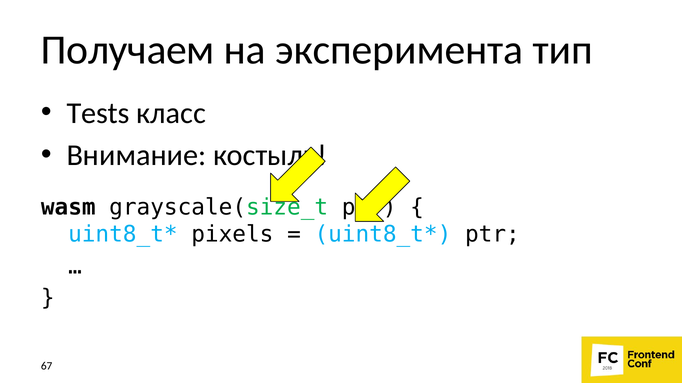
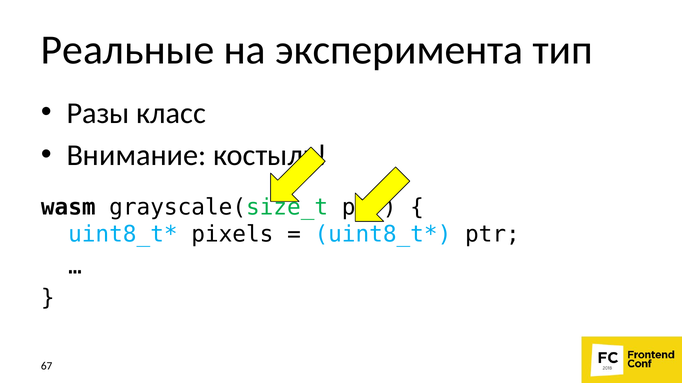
Получаем: Получаем -> Реальные (128, 50)
Tests: Tests -> Разы (98, 113)
